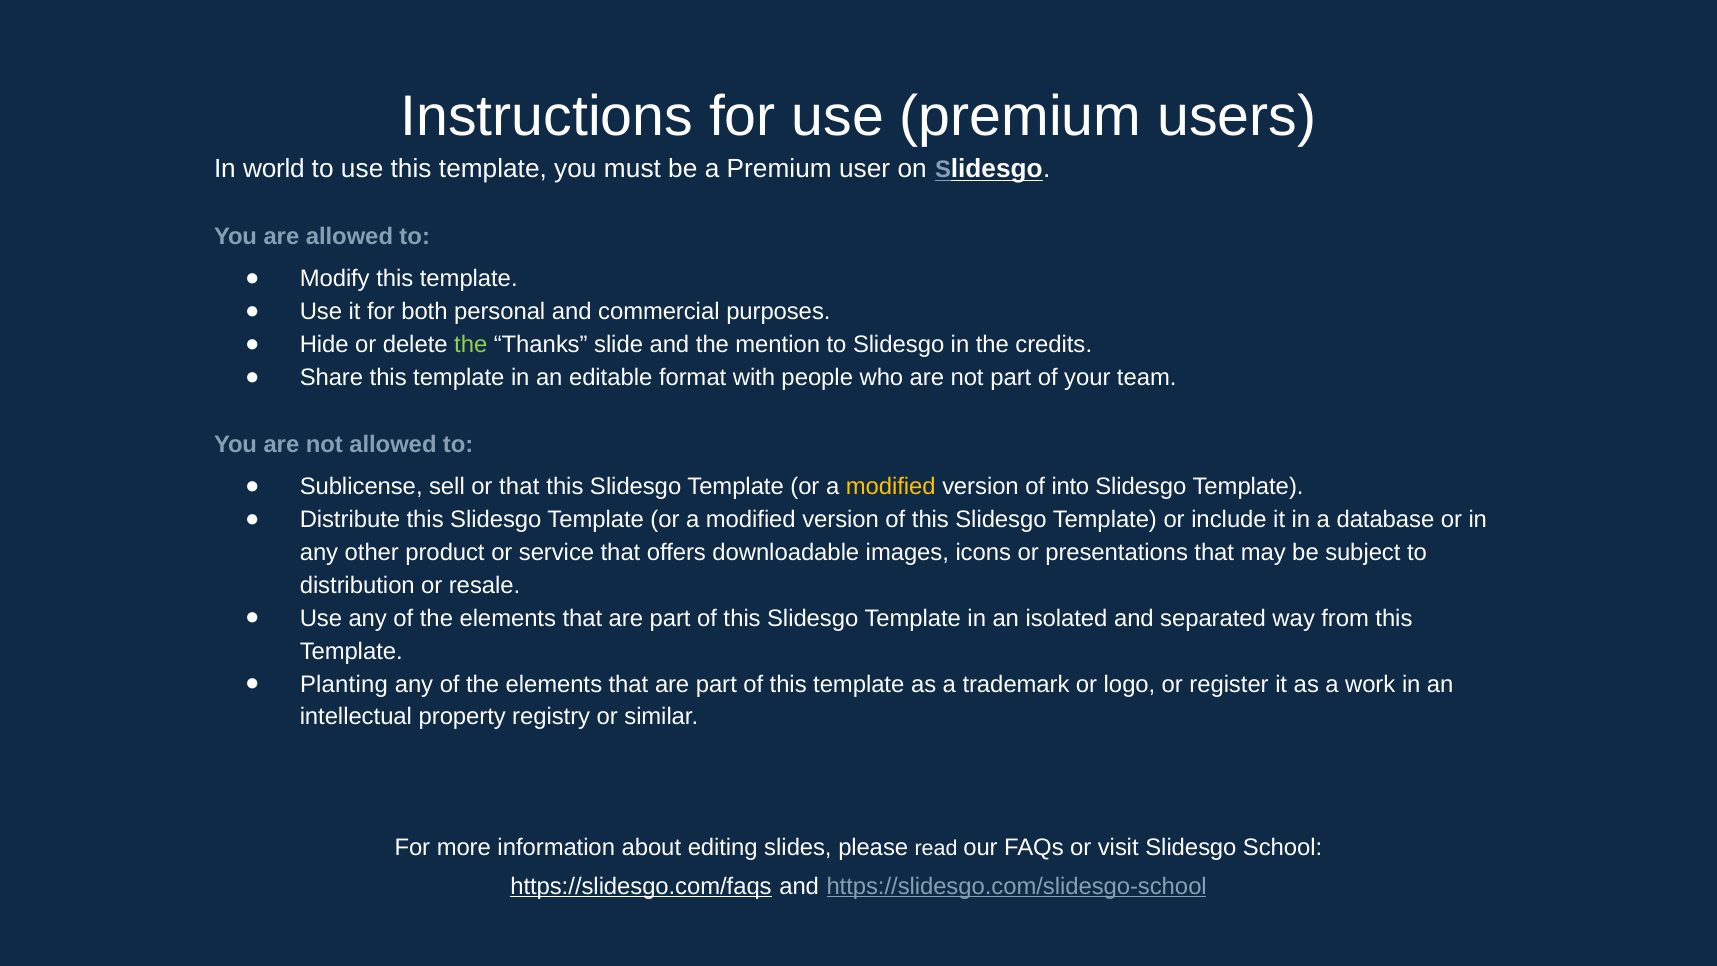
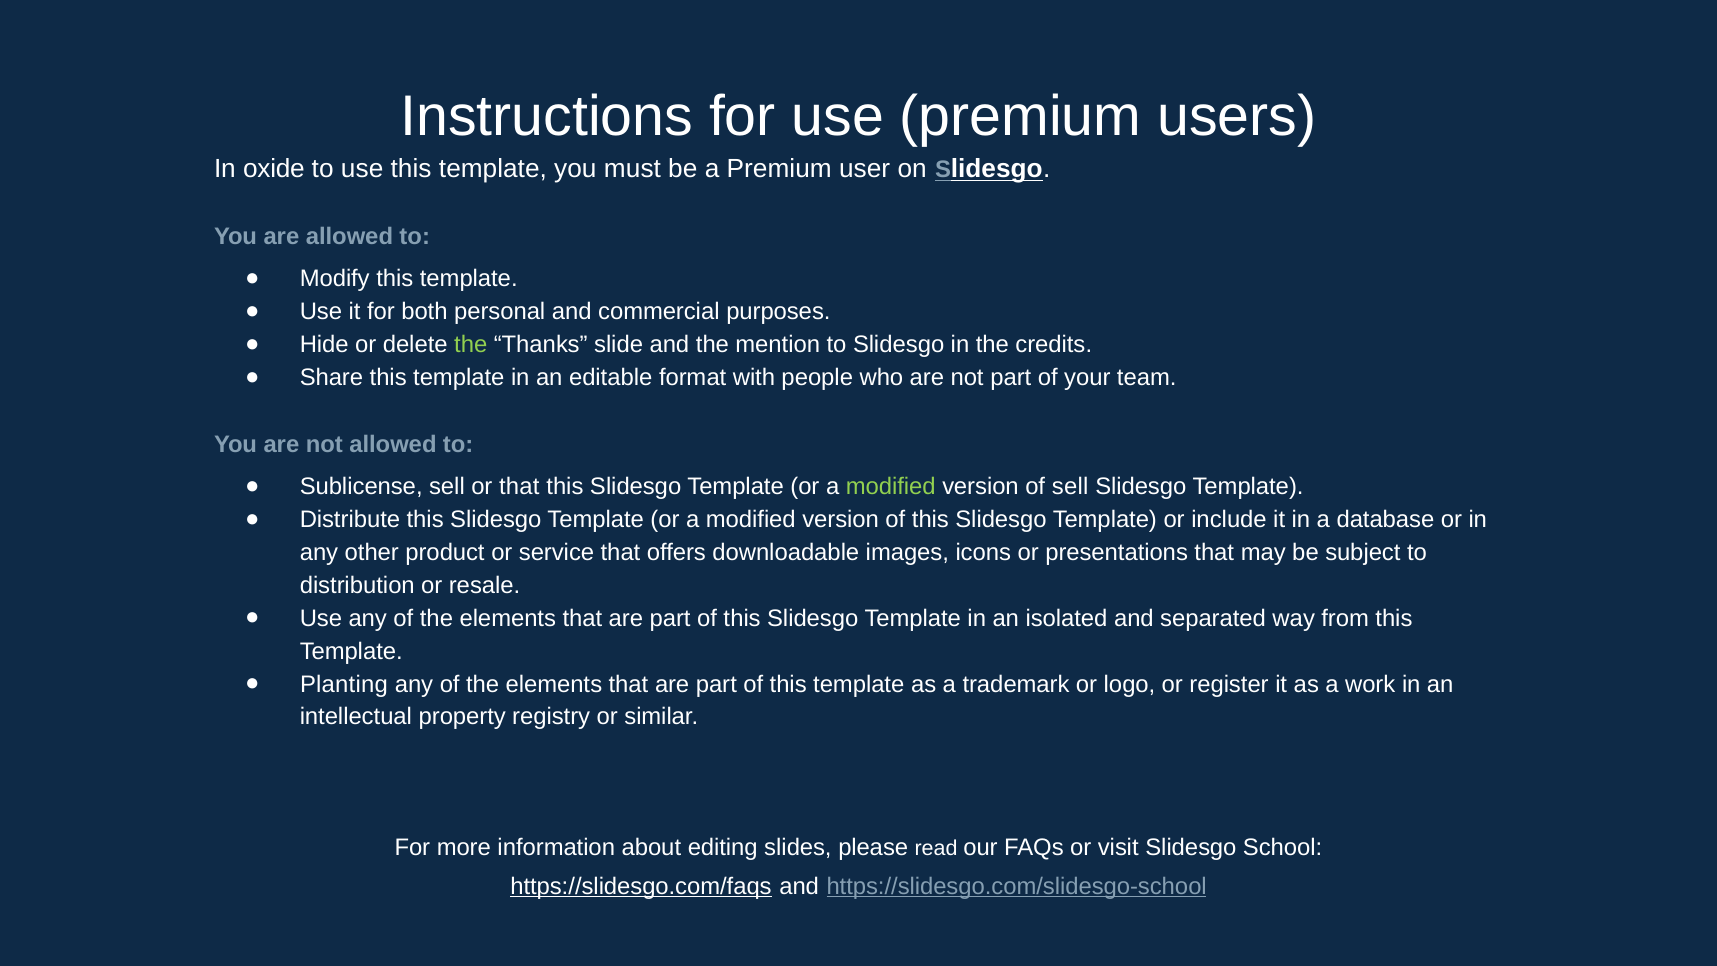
world: world -> oxide (274, 169)
modified colour: yellow -> light green (891, 487)
of into: into -> sell (1070, 487)
